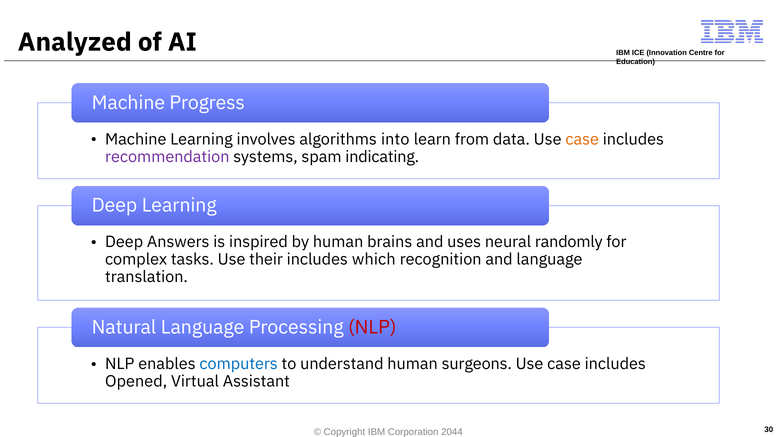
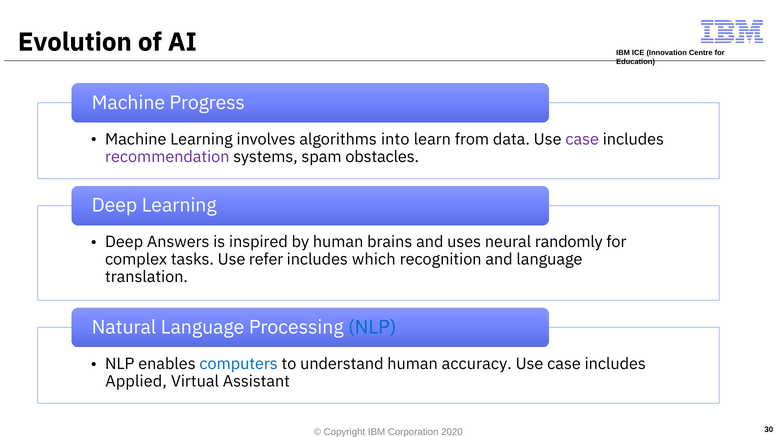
Analyzed: Analyzed -> Evolution (75, 42)
case colour: orange -> purple (582, 139)
indicating: indicating -> obstacles (382, 157)
their: their -> refer (266, 260)
NLP colour: red -> blue (372, 327)
surgeons: surgeons -> accuracy (477, 364)
Opened: Opened -> Applied (136, 381)
2044: 2044 -> 2020 (452, 432)
